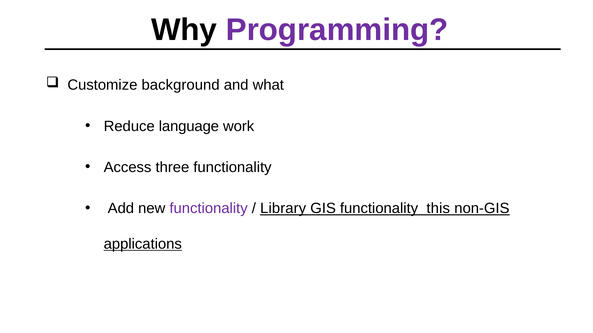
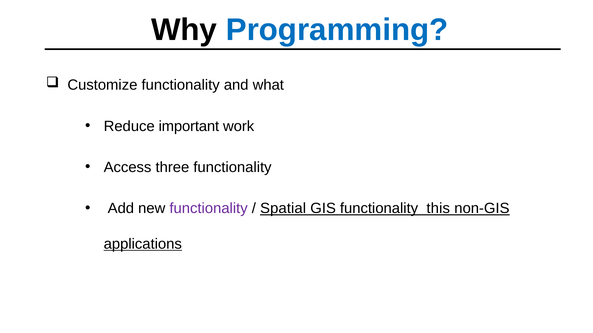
Programming colour: purple -> blue (337, 30)
Customize background: background -> functionality (181, 85)
language: language -> important (189, 126)
Library: Library -> Spatial (283, 209)
